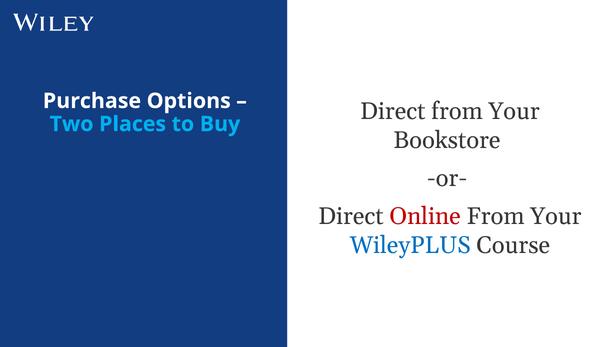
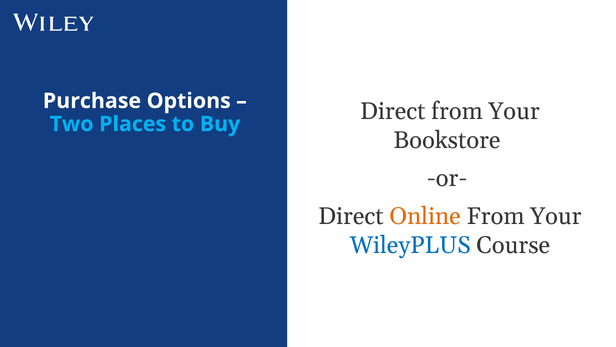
Online colour: red -> orange (425, 216)
